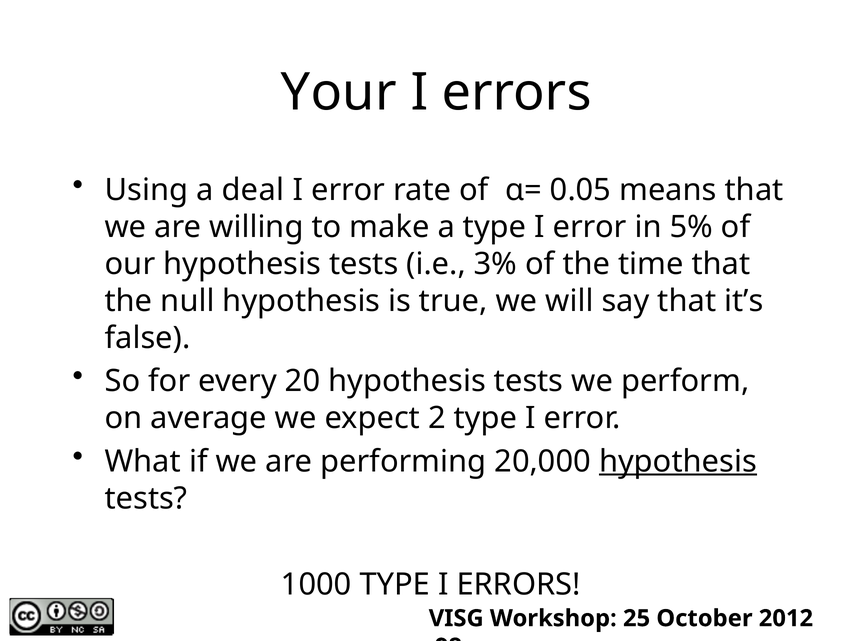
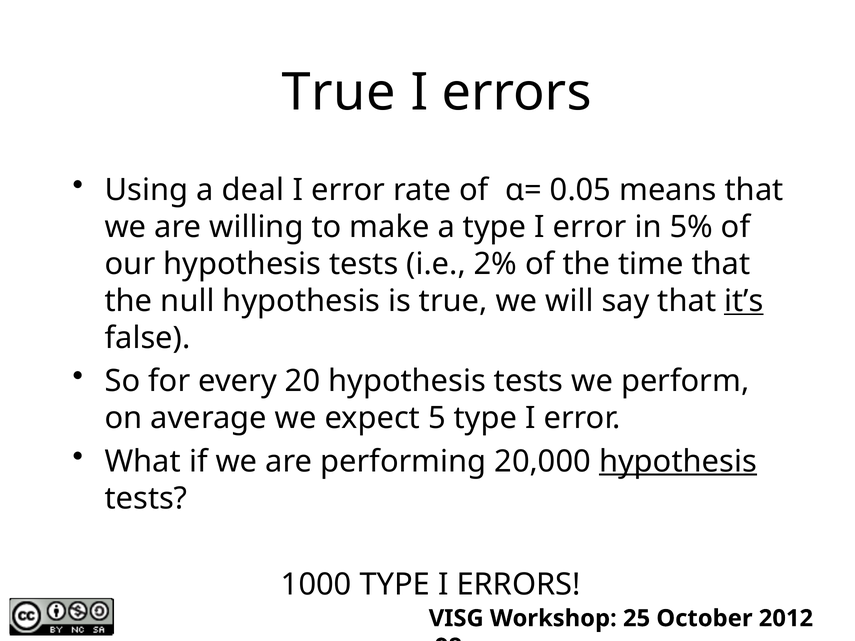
Your: Your -> True (339, 93)
3%: 3% -> 2% (495, 264)
it’s underline: none -> present (744, 301)
2: 2 -> 5 (437, 418)
